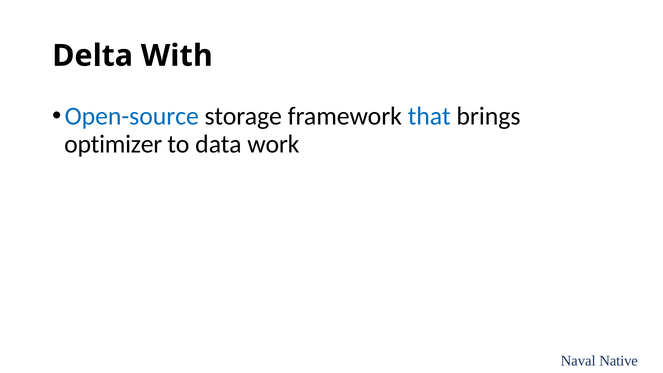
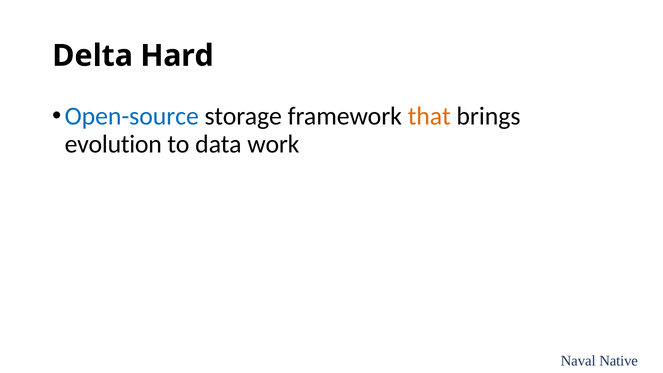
With: With -> Hard (177, 56)
that colour: blue -> orange (429, 116)
optimizer: optimizer -> evolution (113, 144)
